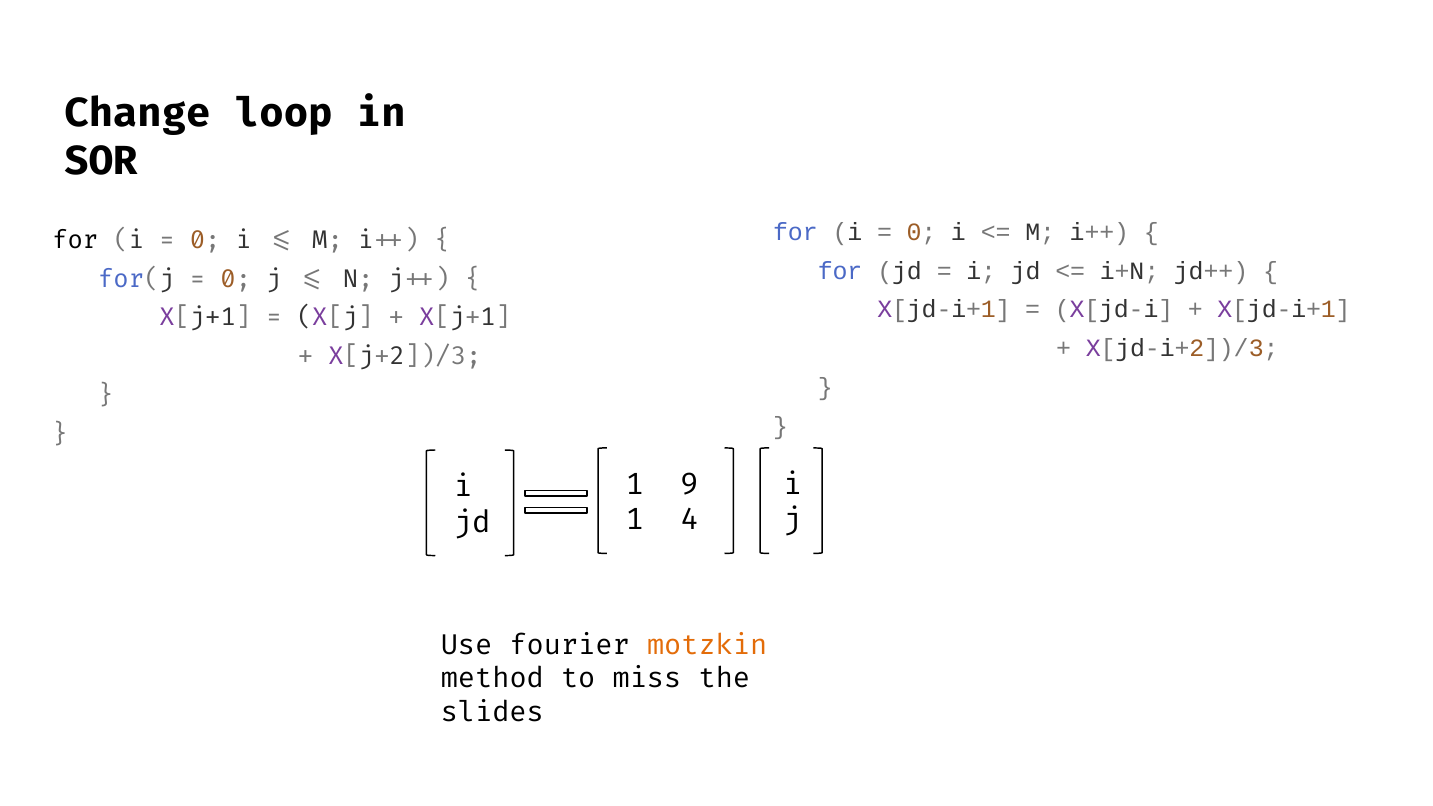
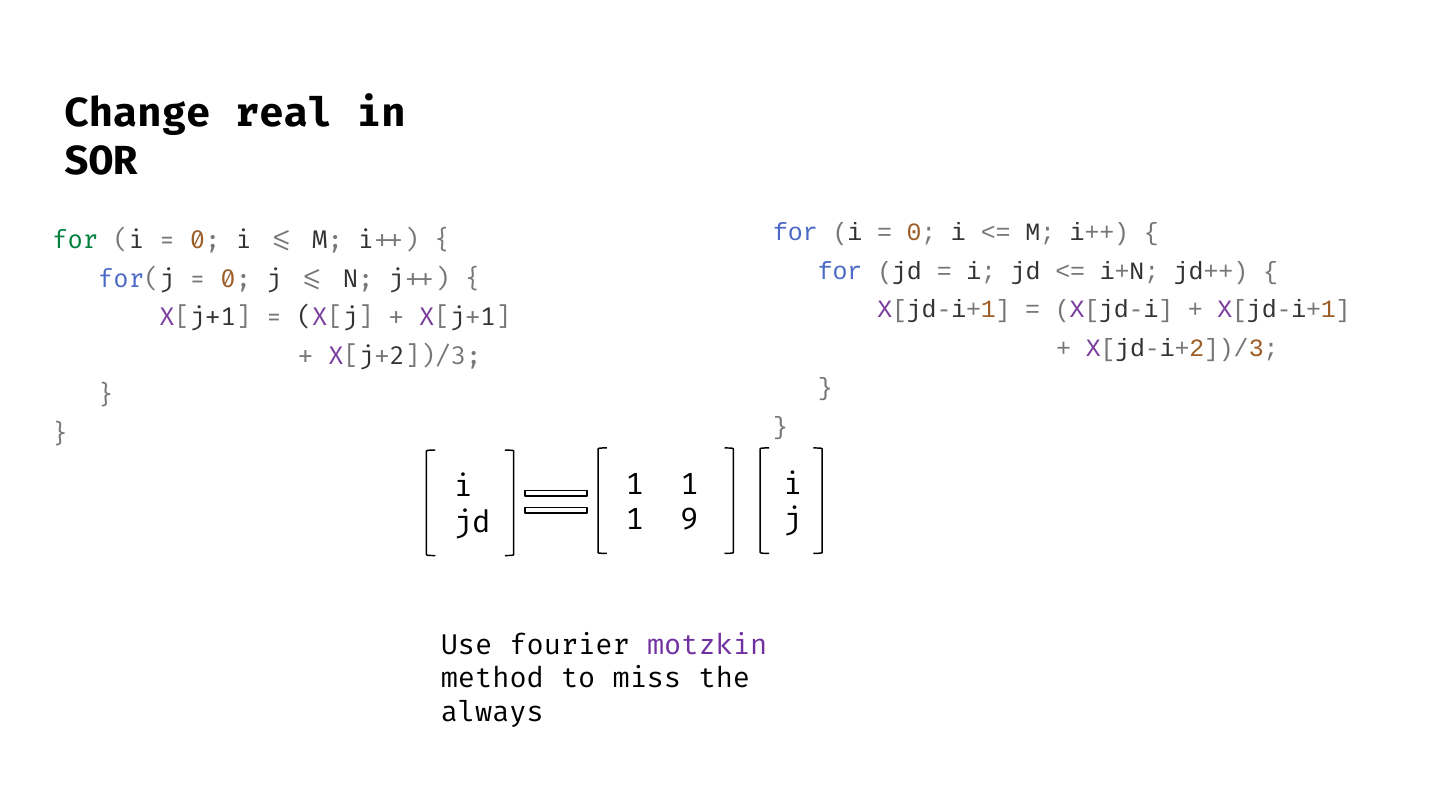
loop: loop -> real (284, 114)
for colour: black -> green (75, 240)
9: 9 -> 1 (690, 484)
4: 4 -> 9 (690, 520)
motzkin colour: orange -> purple (707, 645)
slides: slides -> always (492, 712)
